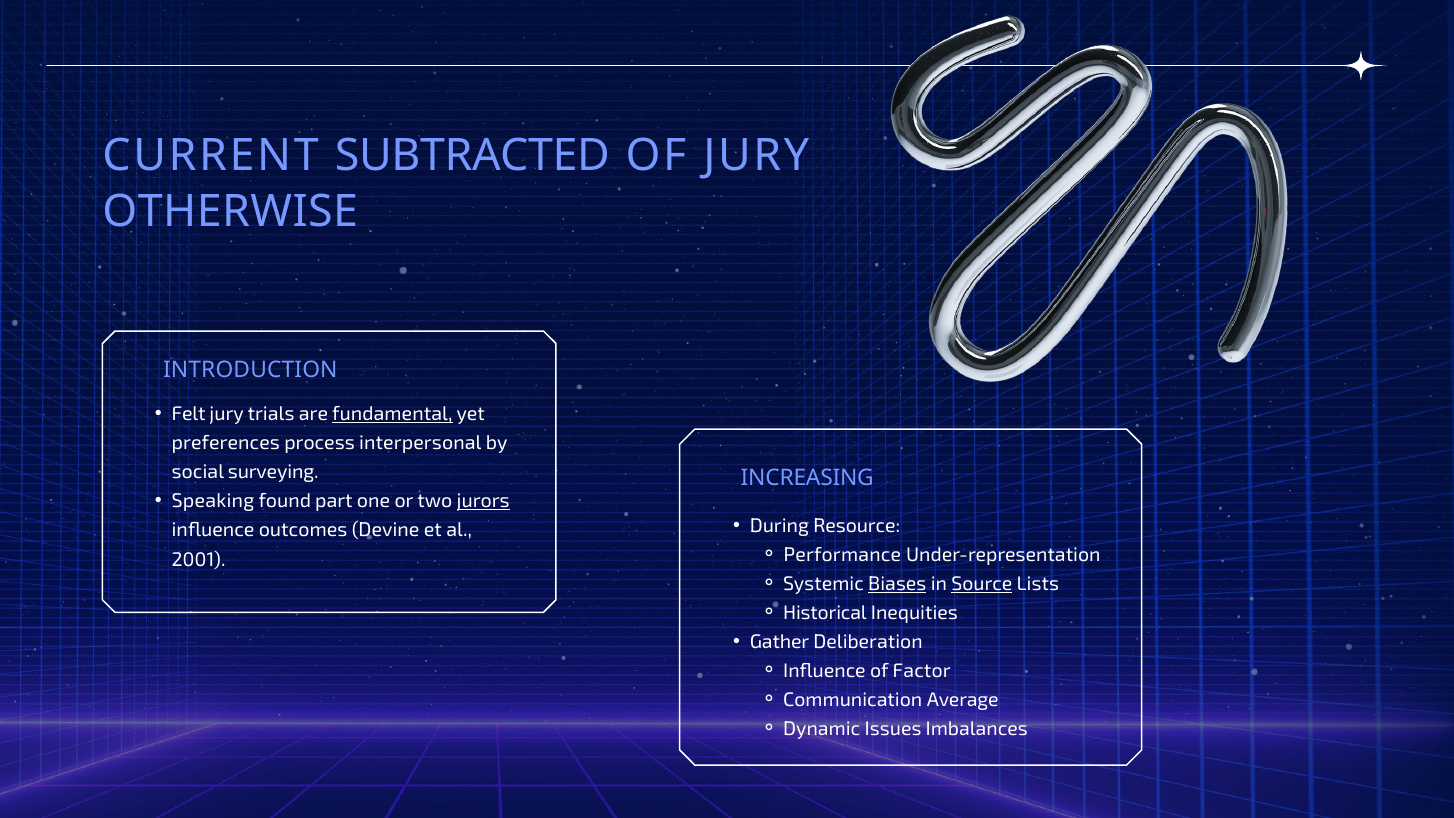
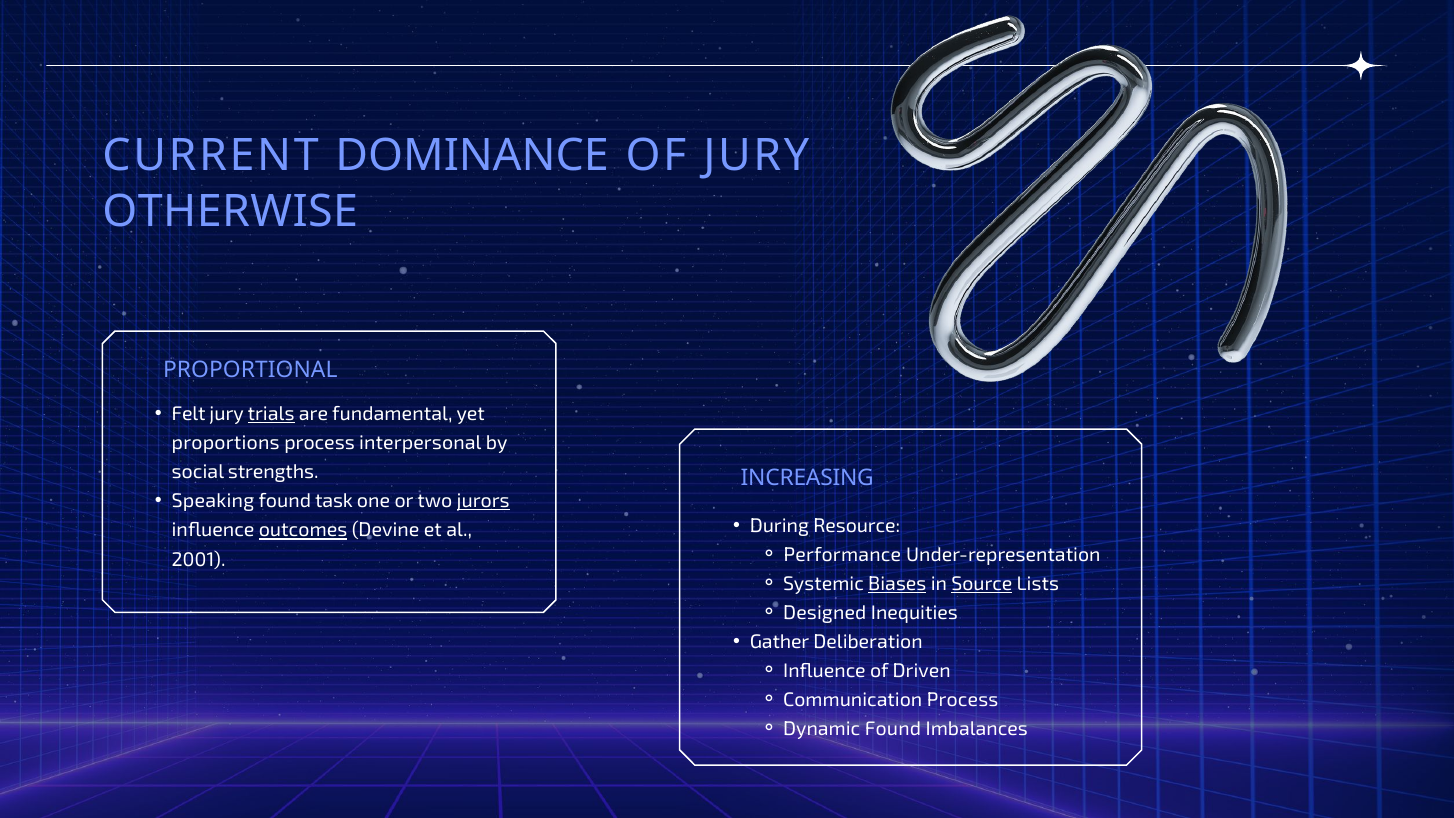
SUBTRACTED: SUBTRACTED -> DOMINANCE (472, 156)
INTRODUCTION: INTRODUCTION -> PROPORTIONAL (250, 370)
trials underline: none -> present (271, 414)
fundamental underline: present -> none (392, 414)
preferences: preferences -> proportions (226, 443)
surveying: surveying -> strengths (273, 472)
part: part -> task (334, 501)
outcomes underline: none -> present (303, 530)
Historical: Historical -> Designed (825, 613)
Factor: Factor -> Driven (922, 671)
Communication Average: Average -> Process (963, 700)
Dynamic Issues: Issues -> Found (893, 729)
